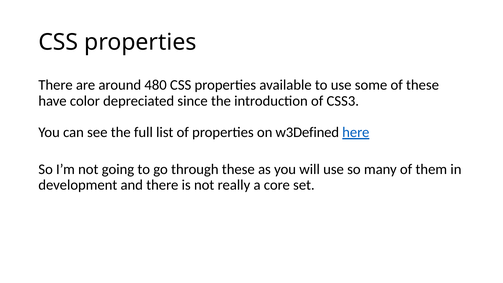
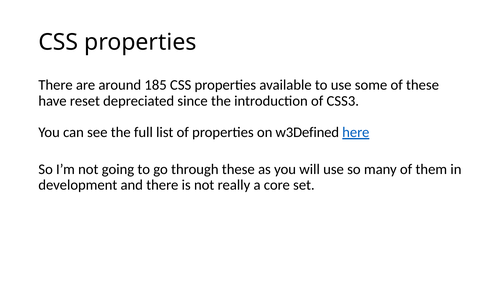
480: 480 -> 185 (156, 85)
color: color -> reset (85, 101)
